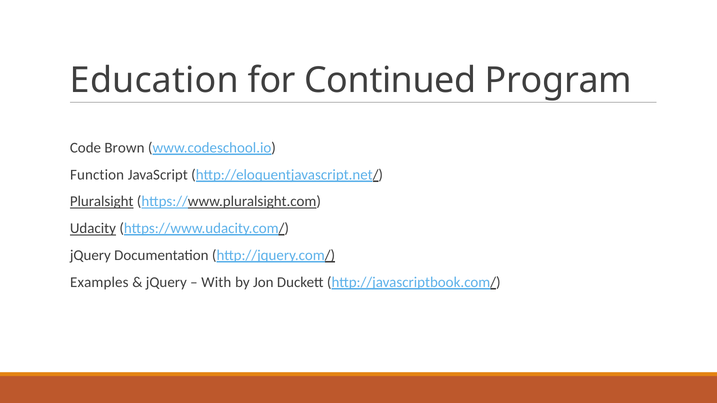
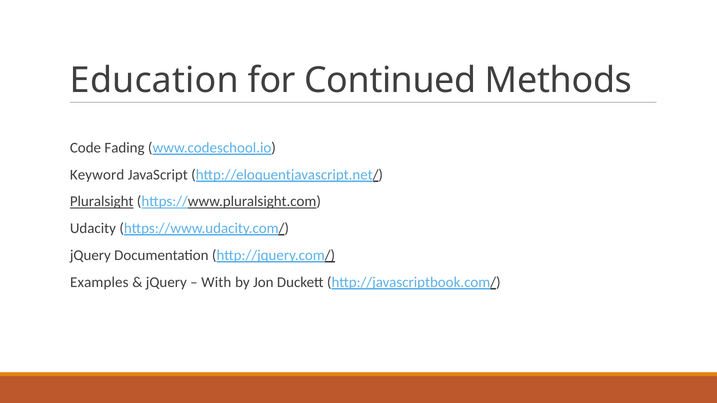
Program: Program -> Methods (558, 80)
Brown: Brown -> Fading (125, 148)
Function: Function -> Keyword (97, 175)
Udacity underline: present -> none (93, 229)
